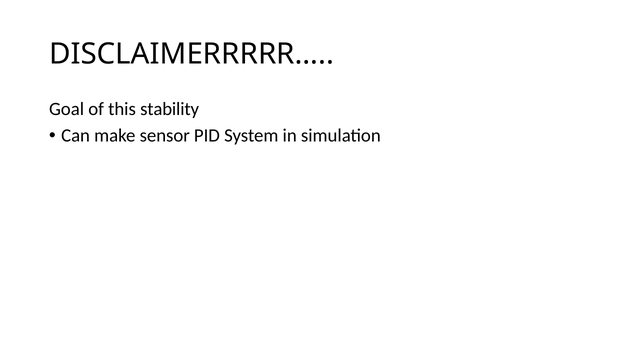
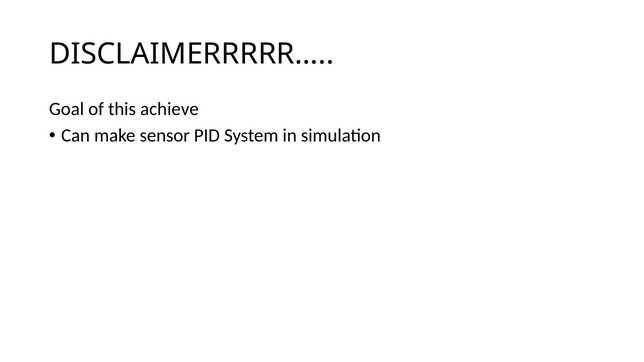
stability: stability -> achieve (169, 109)
